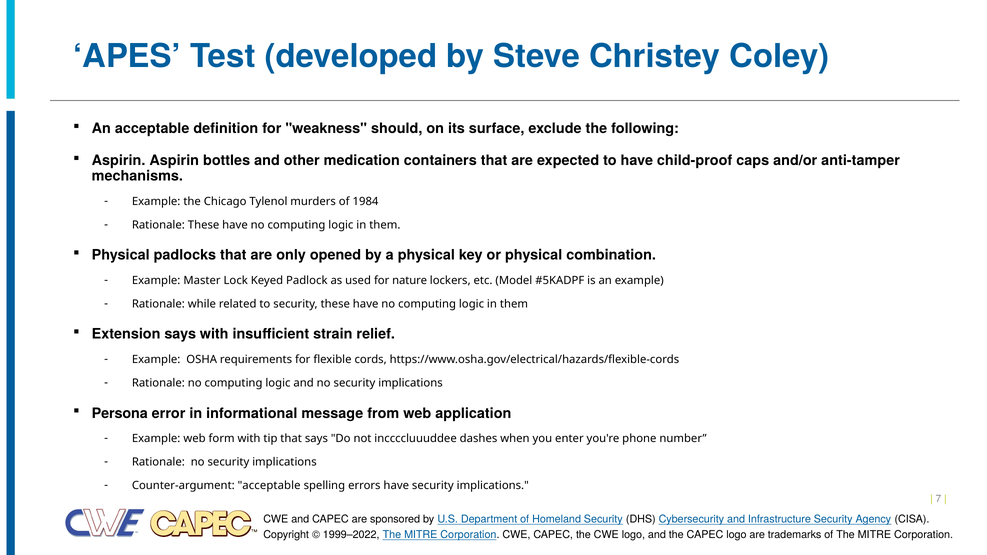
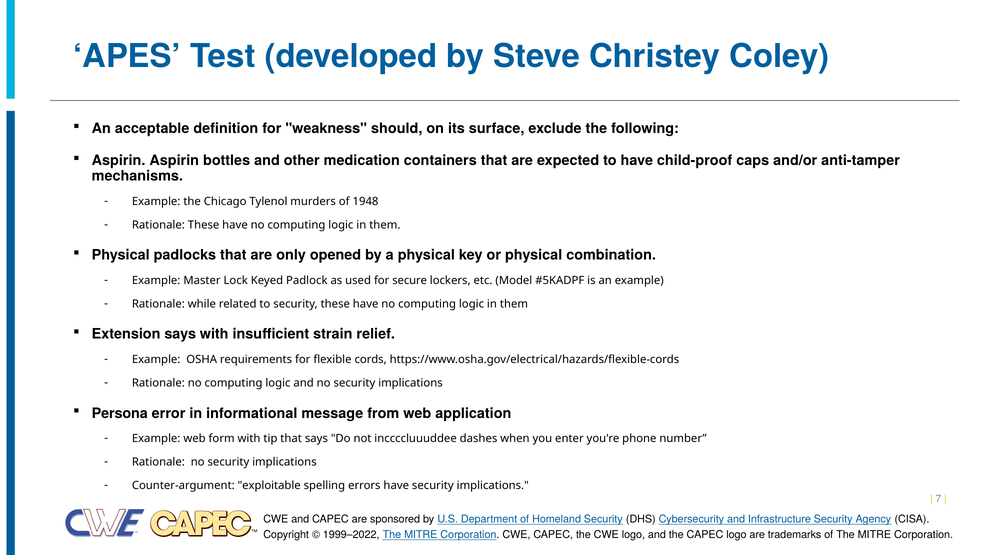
1984: 1984 -> 1948 (366, 201)
nature: nature -> secure (410, 281)
Counter-argument acceptable: acceptable -> exploitable (269, 486)
